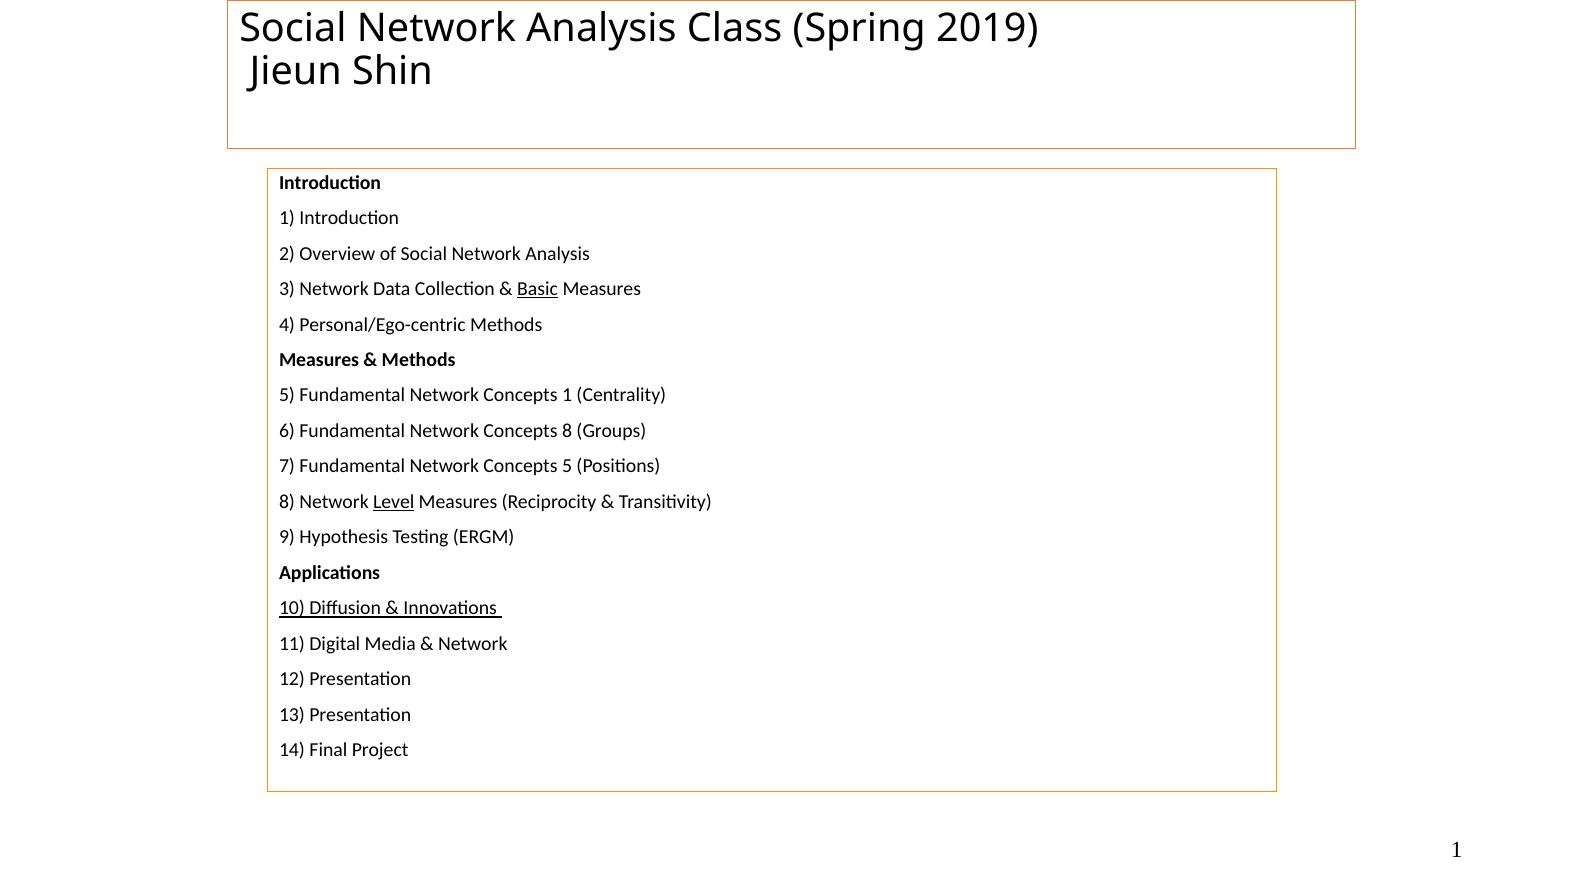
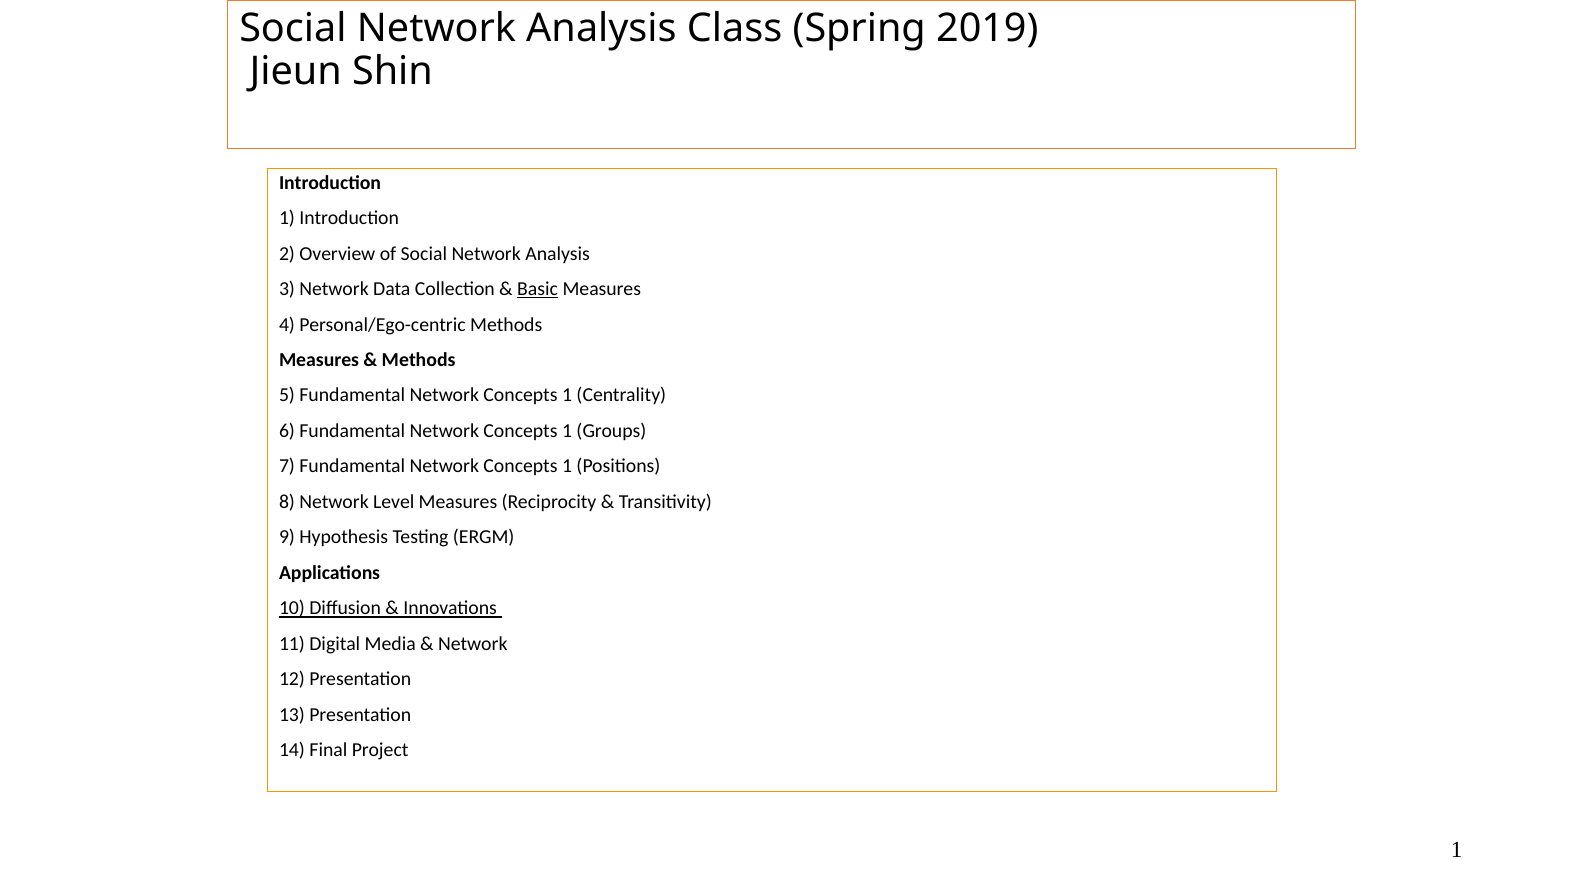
8: 8 -> 1 (567, 431)
5: 5 -> 1 (567, 467)
Level underline: present -> none (394, 502)
